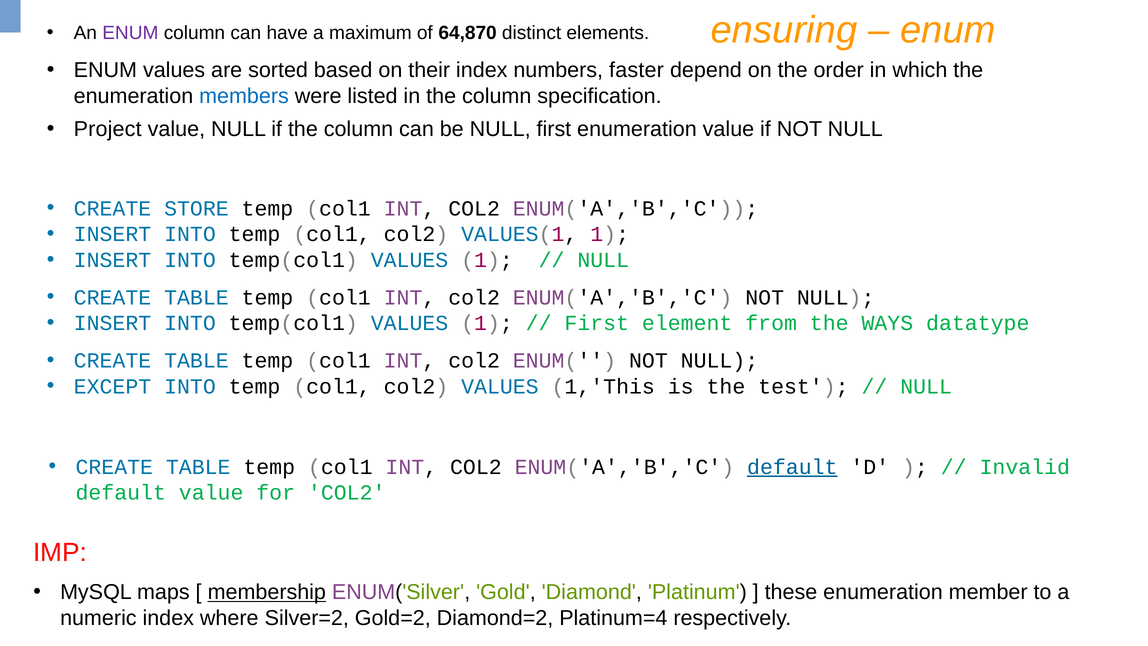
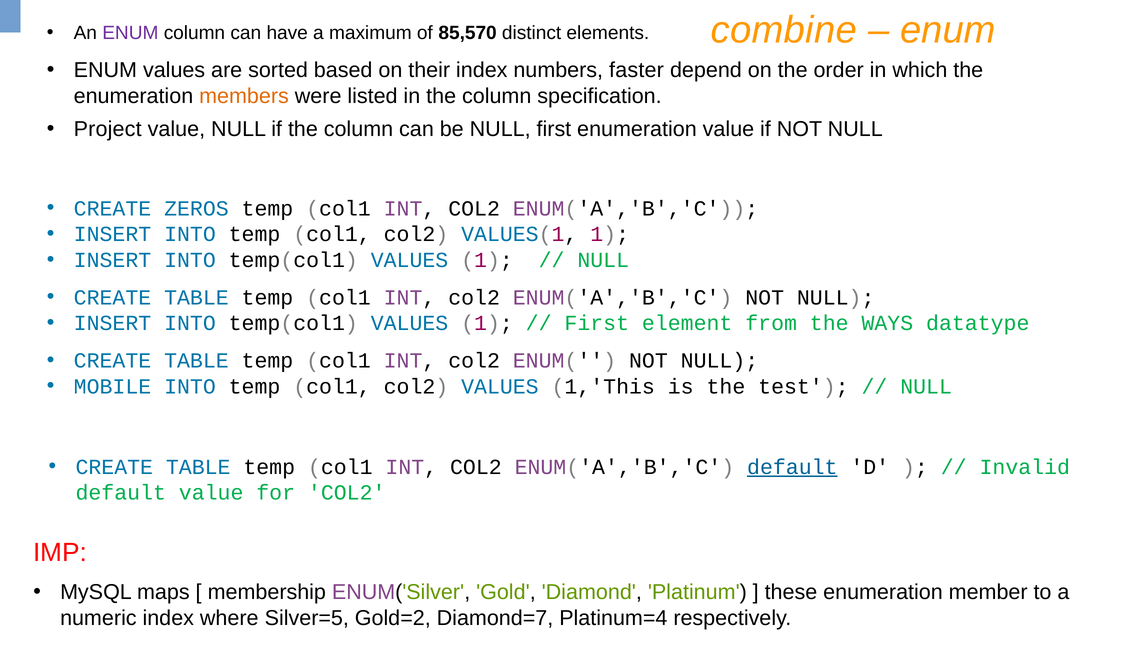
ensuring: ensuring -> combine (784, 30)
64,870: 64,870 -> 85,570 (468, 33)
members colour: blue -> orange (244, 96)
STORE: STORE -> ZEROS (196, 208)
EXCEPT: EXCEPT -> MOBILE (112, 386)
membership underline: present -> none (267, 592)
Silver=2: Silver=2 -> Silver=5 (307, 618)
Diamond=2: Diamond=2 -> Diamond=7 (495, 618)
